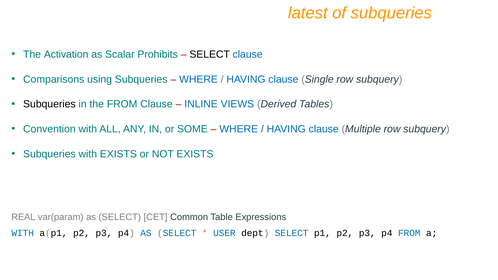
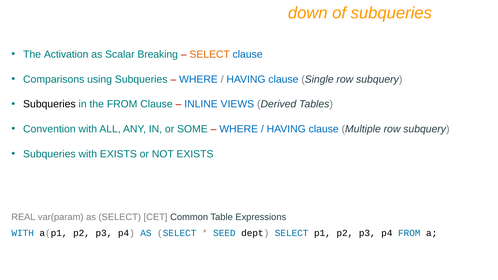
latest: latest -> down (308, 13)
Prohibits: Prohibits -> Breaking (158, 54)
SELECT colour: black -> orange (210, 54)
USER: USER -> SEED (224, 233)
